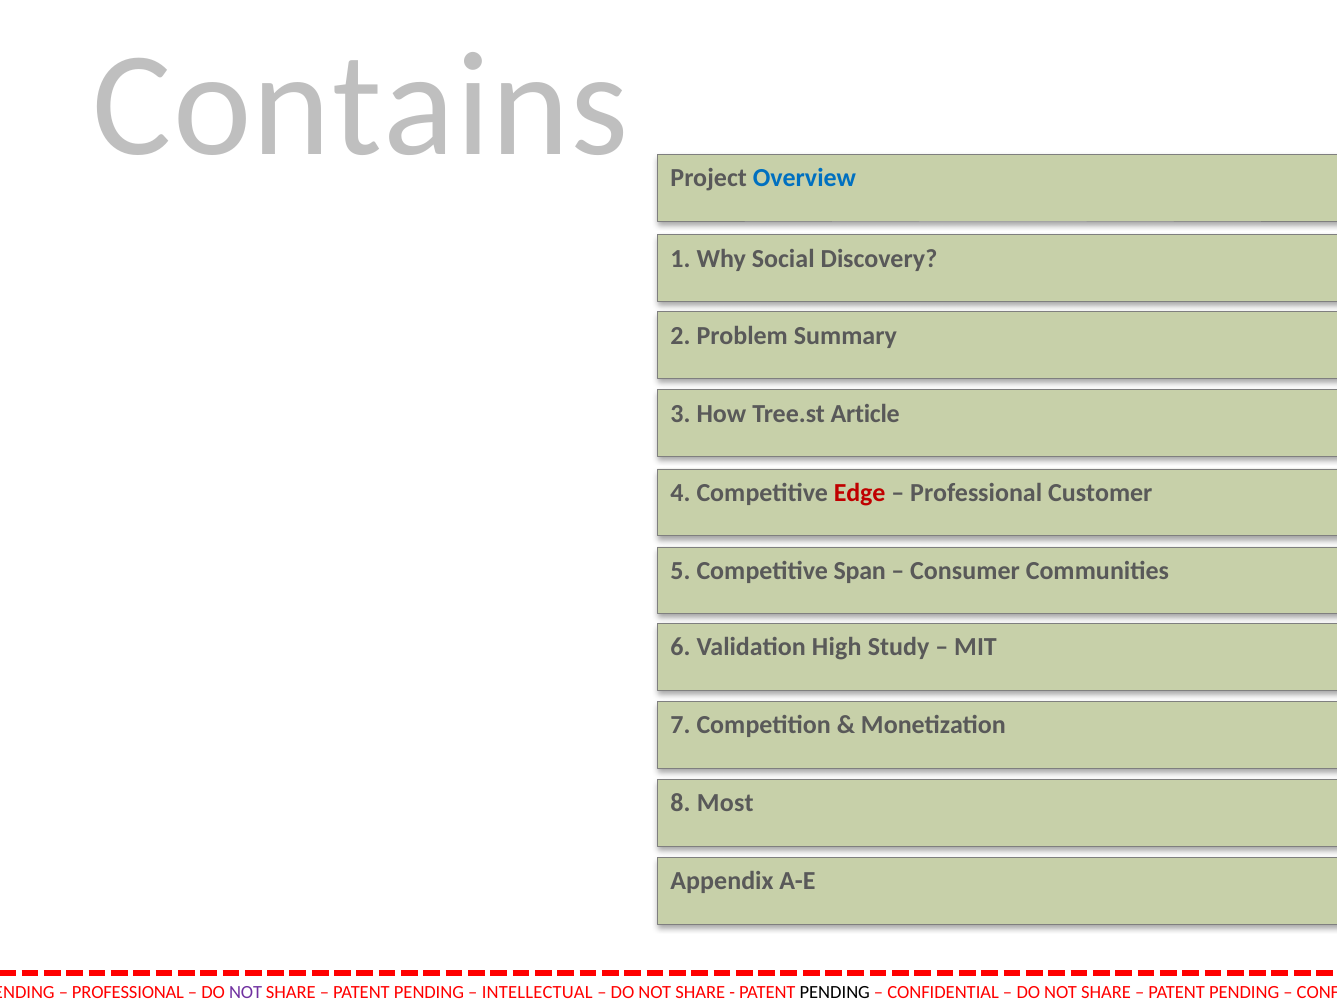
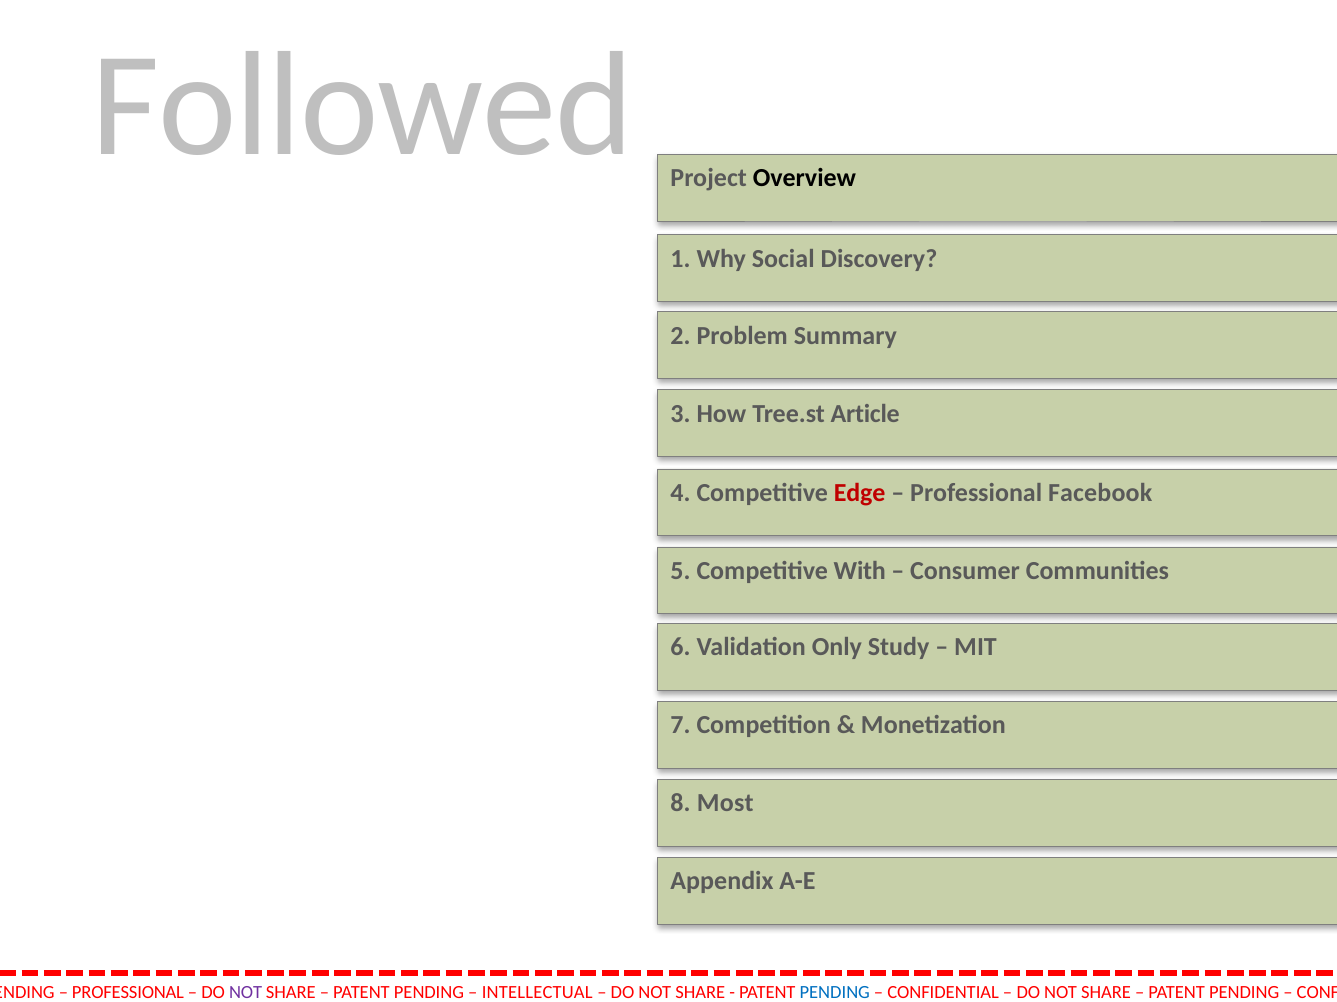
Contains: Contains -> Followed (362, 106)
Overview colour: blue -> black (804, 178)
Customer: Customer -> Facebook (1100, 493)
Span: Span -> With (860, 571)
High: High -> Only (837, 648)
PENDING colour: black -> blue (835, 993)
